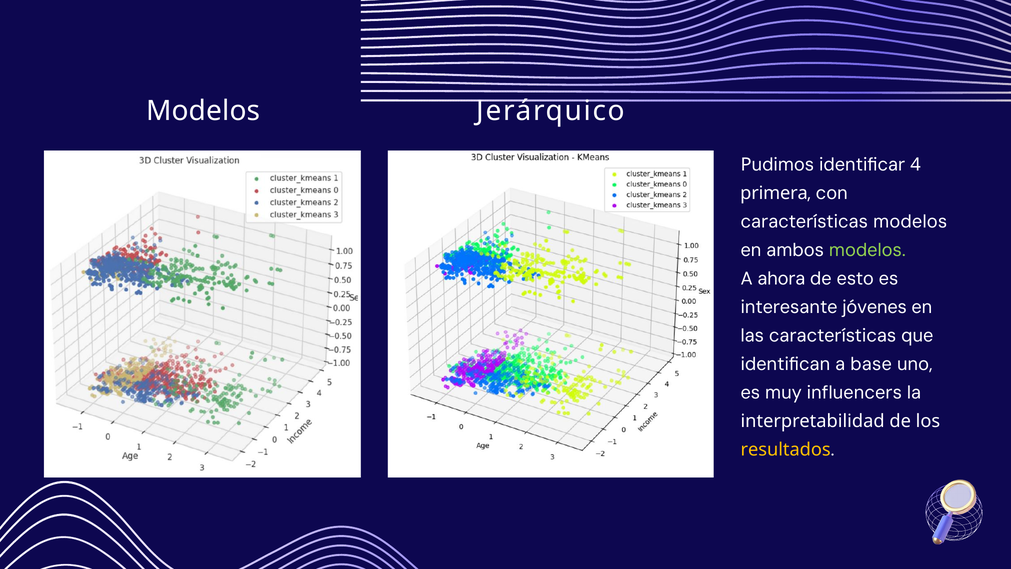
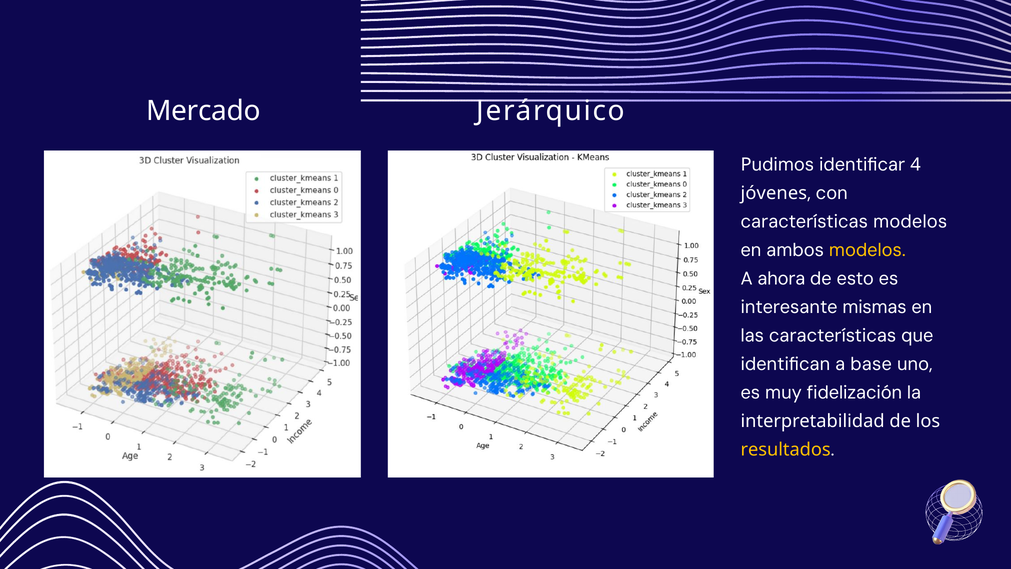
Modelos: Modelos -> Mercado (203, 111)
primera: primera -> jóvenes (774, 193)
modelos colour: light green -> yellow (867, 250)
jóvenes: jóvenes -> mismas (875, 307)
influencers: influencers -> fidelización (854, 392)
